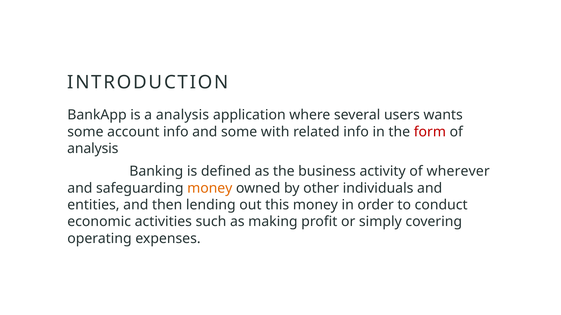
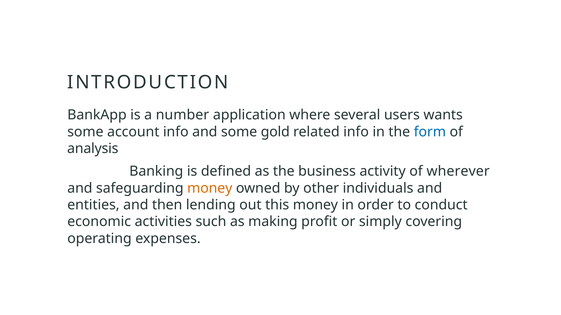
a analysis: analysis -> number (182, 115)
with: with -> gold (275, 132)
form colour: red -> blue (430, 132)
